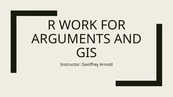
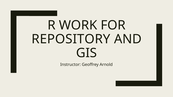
ARGUMENTS: ARGUMENTS -> REPOSITORY (71, 39)
